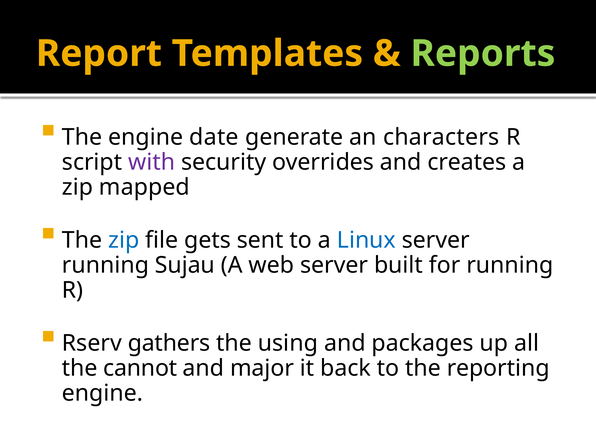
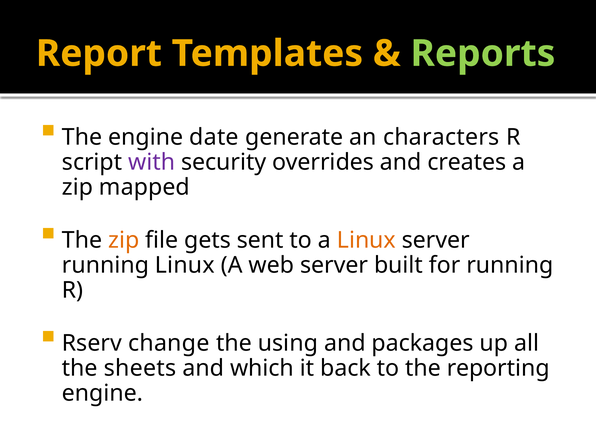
zip colour: blue -> orange (124, 240)
Linux colour: blue -> orange (366, 240)
running Sujau: Sujau -> Linux (185, 265)
gathers: gathers -> change (169, 343)
cannot: cannot -> sheets (140, 368)
major: major -> which (262, 368)
